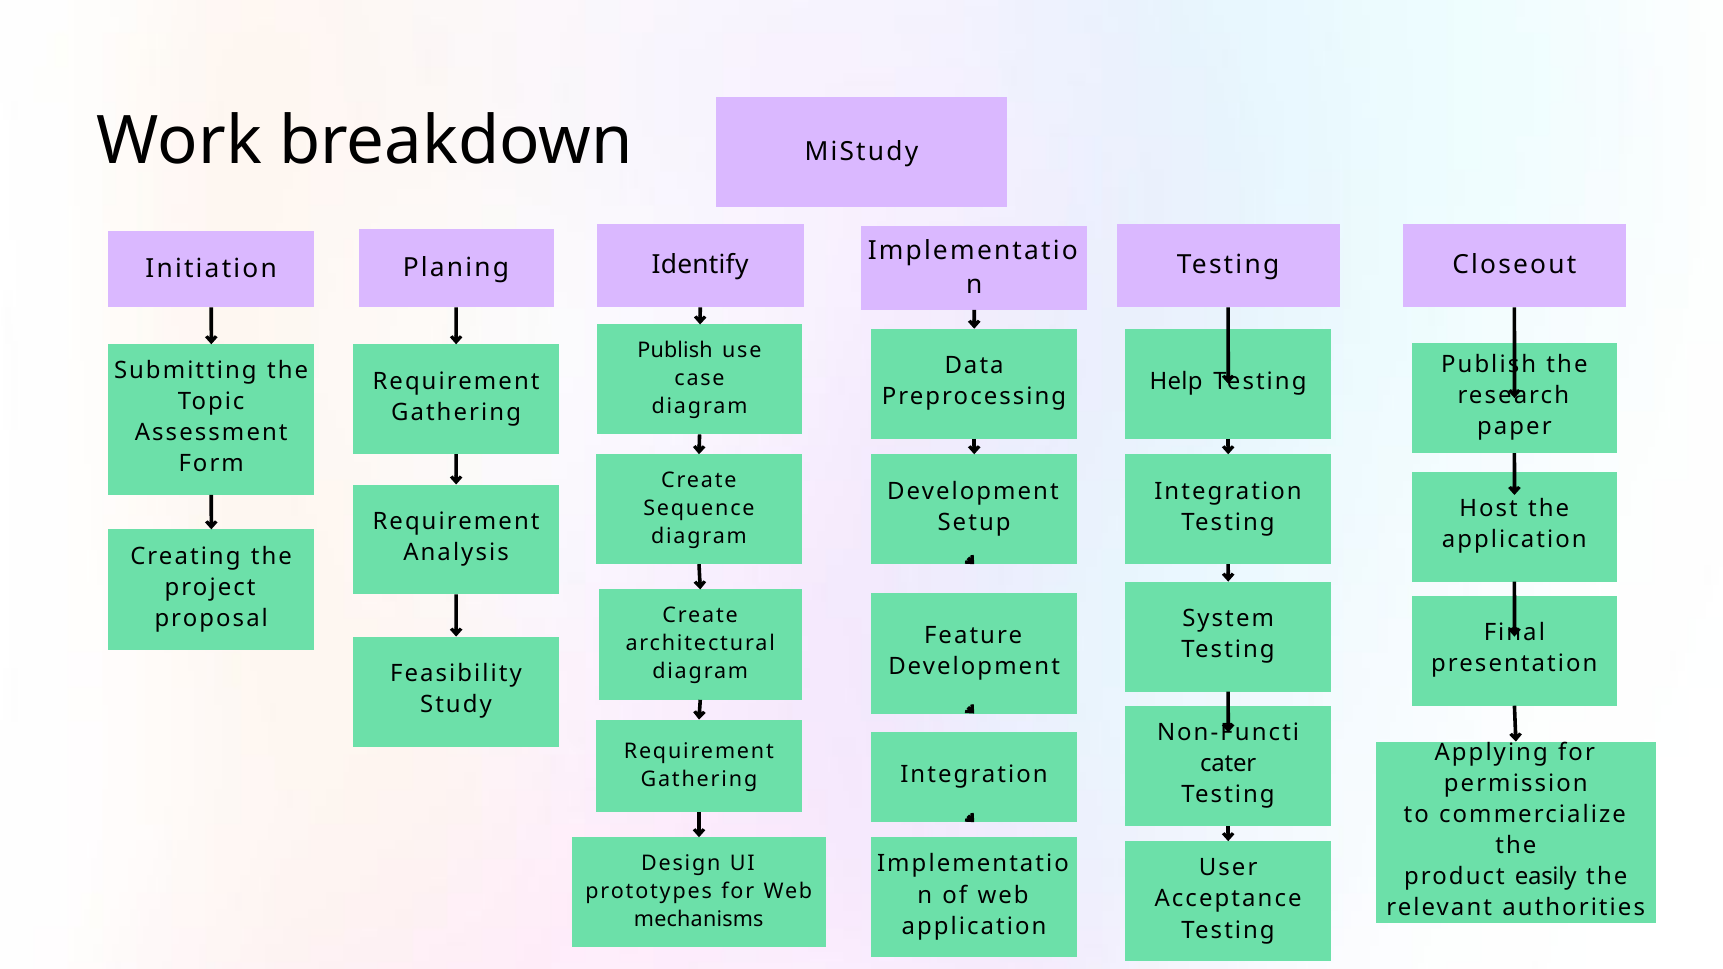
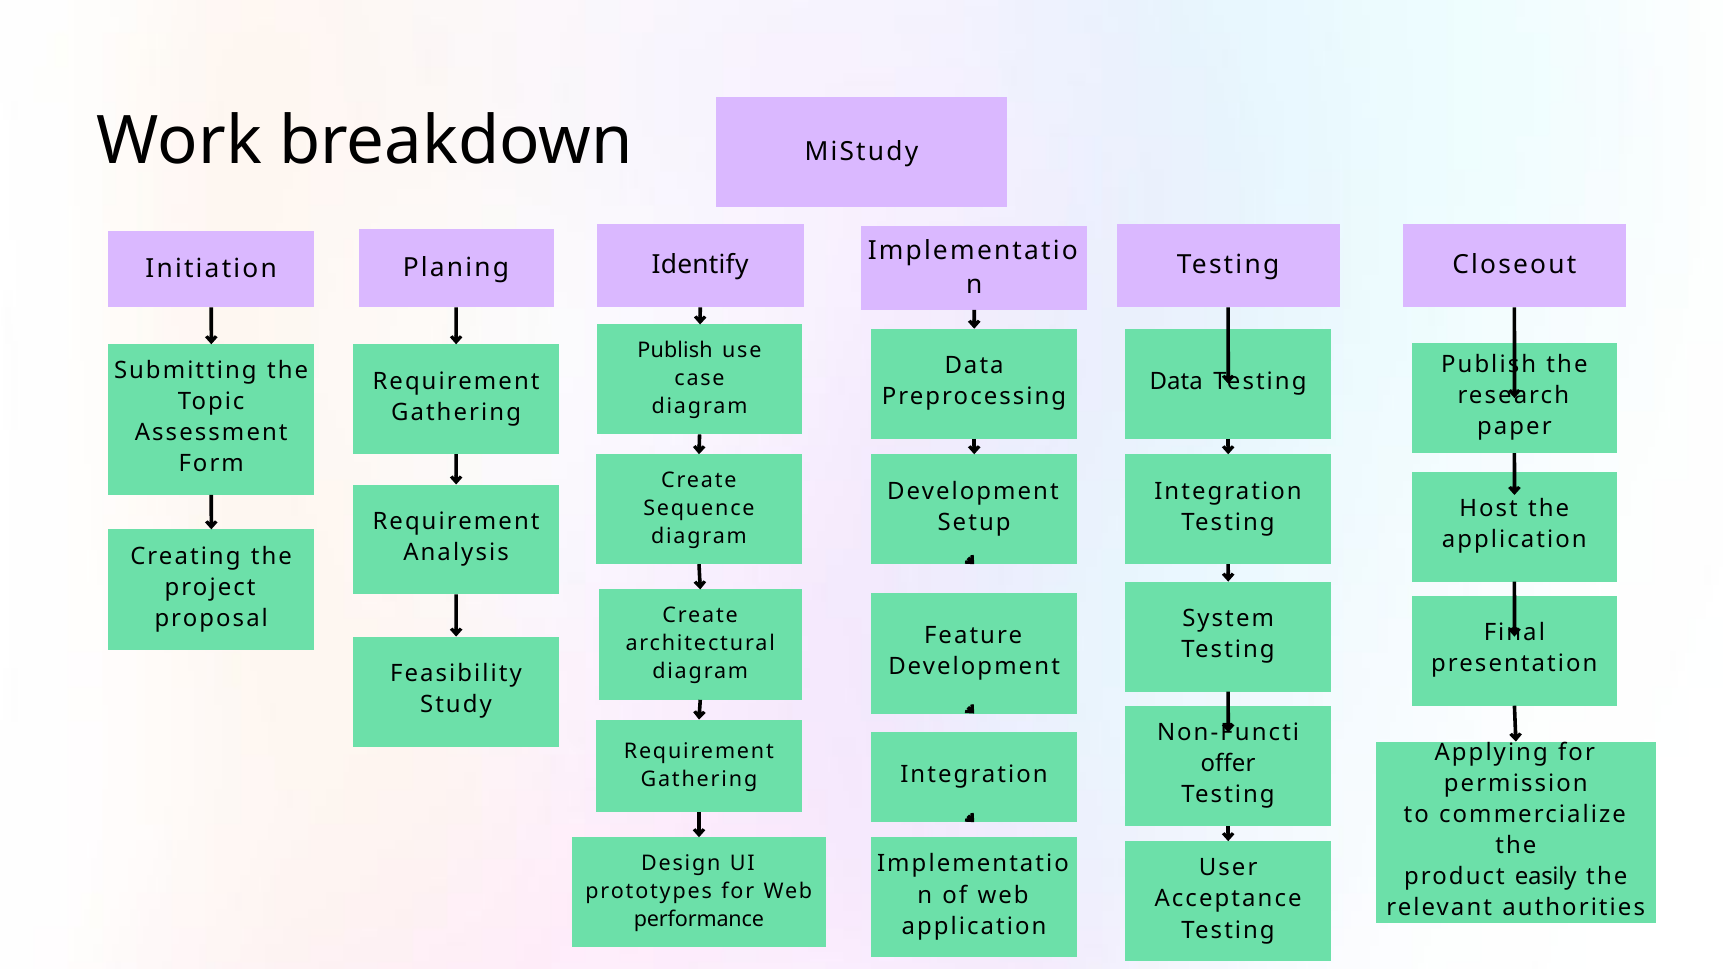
Help: Help -> Data (1176, 382)
cater: cater -> offer (1228, 764)
mechanisms: mechanisms -> performance (699, 920)
